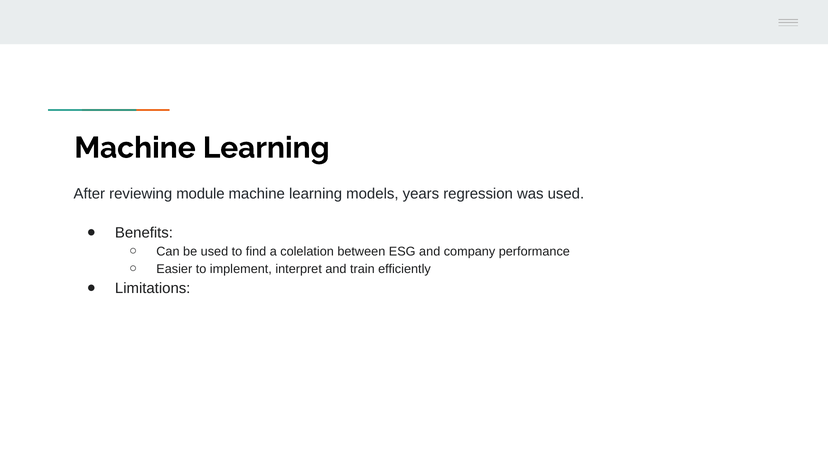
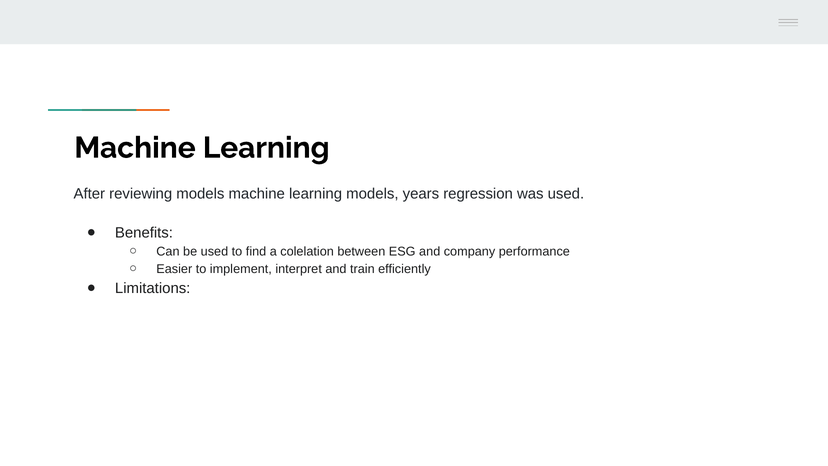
reviewing module: module -> models (200, 194)
